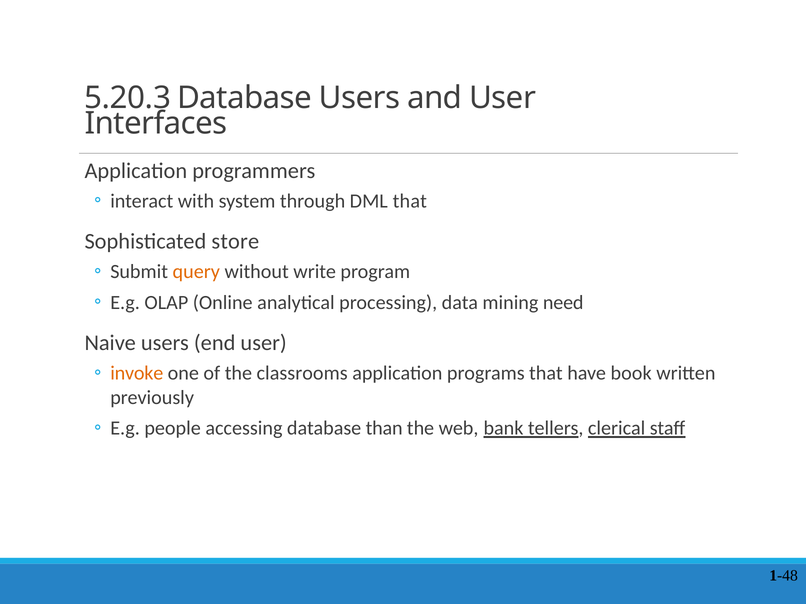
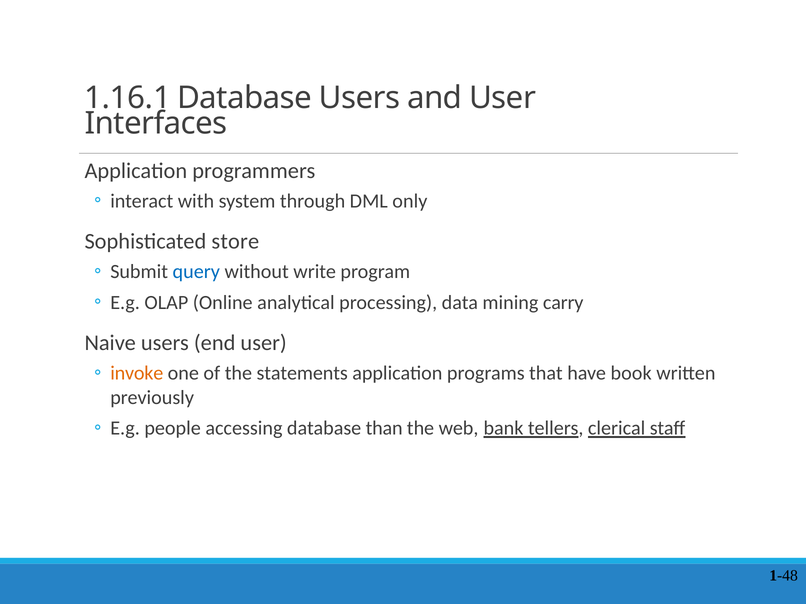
5.20.3: 5.20.3 -> 1.16.1 (128, 98)
DML that: that -> only (410, 201)
query colour: orange -> blue (196, 272)
need: need -> carry (563, 303)
classrooms: classrooms -> statements (302, 374)
